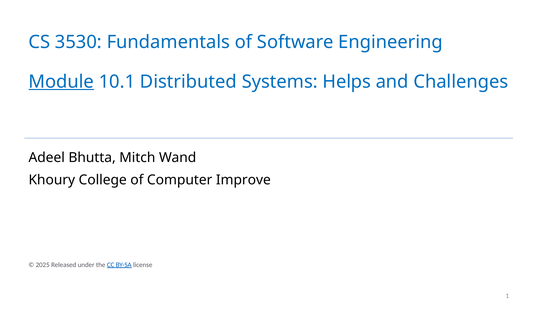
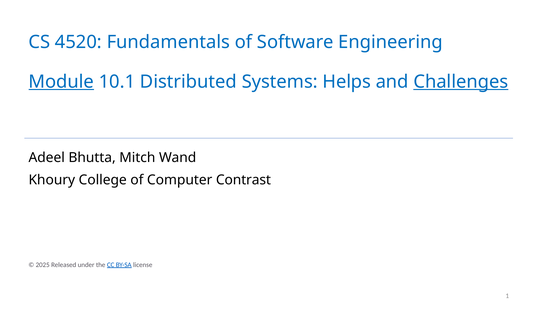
3530: 3530 -> 4520 (78, 42)
Challenges underline: none -> present (461, 82)
Improve: Improve -> Contrast (243, 180)
